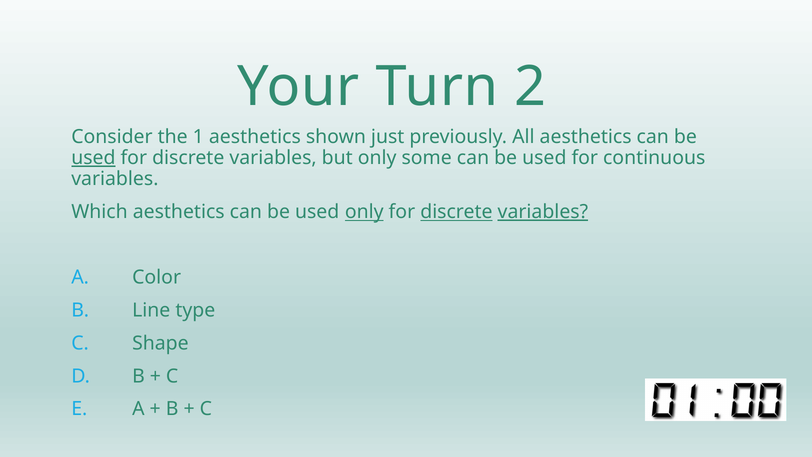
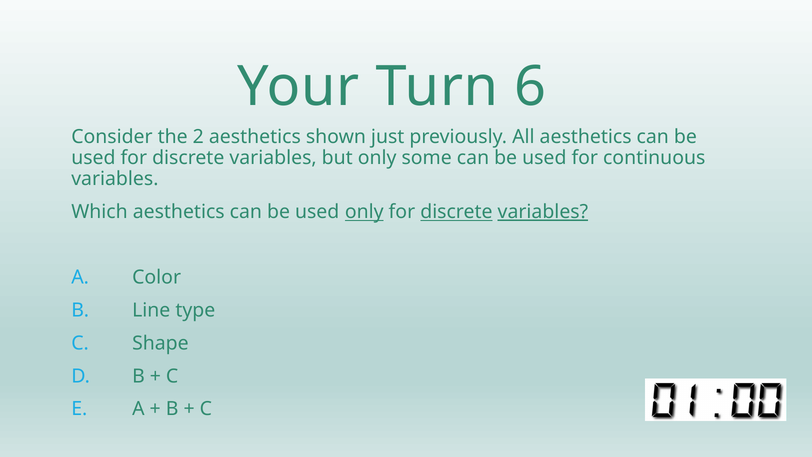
2: 2 -> 6 (530, 87)
1: 1 -> 2 (198, 137)
used underline: present -> none (93, 158)
